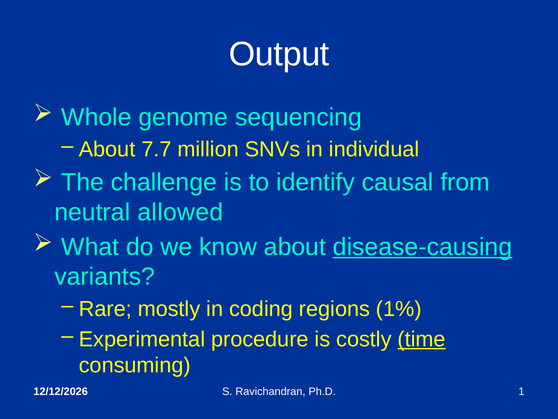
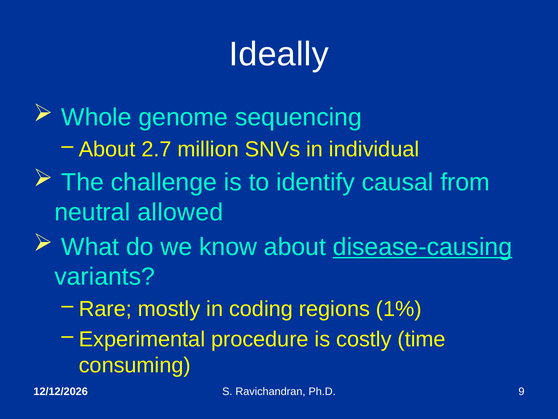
Output: Output -> Ideally (279, 54)
7.7: 7.7 -> 2.7 (156, 149)
time underline: present -> none (422, 339)
1: 1 -> 9 (521, 391)
